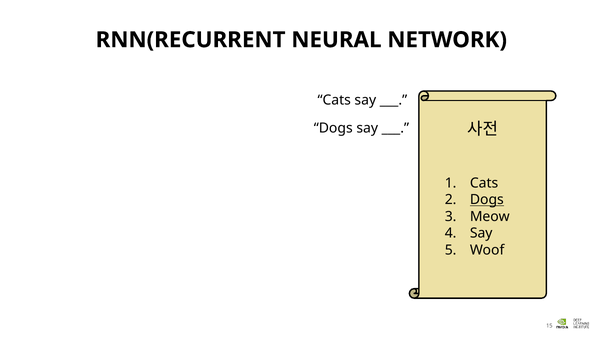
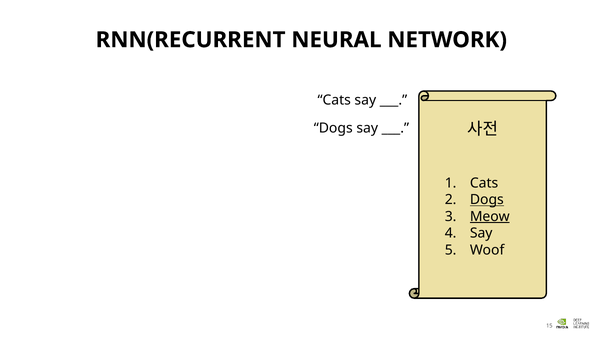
Meow underline: none -> present (490, 217)
